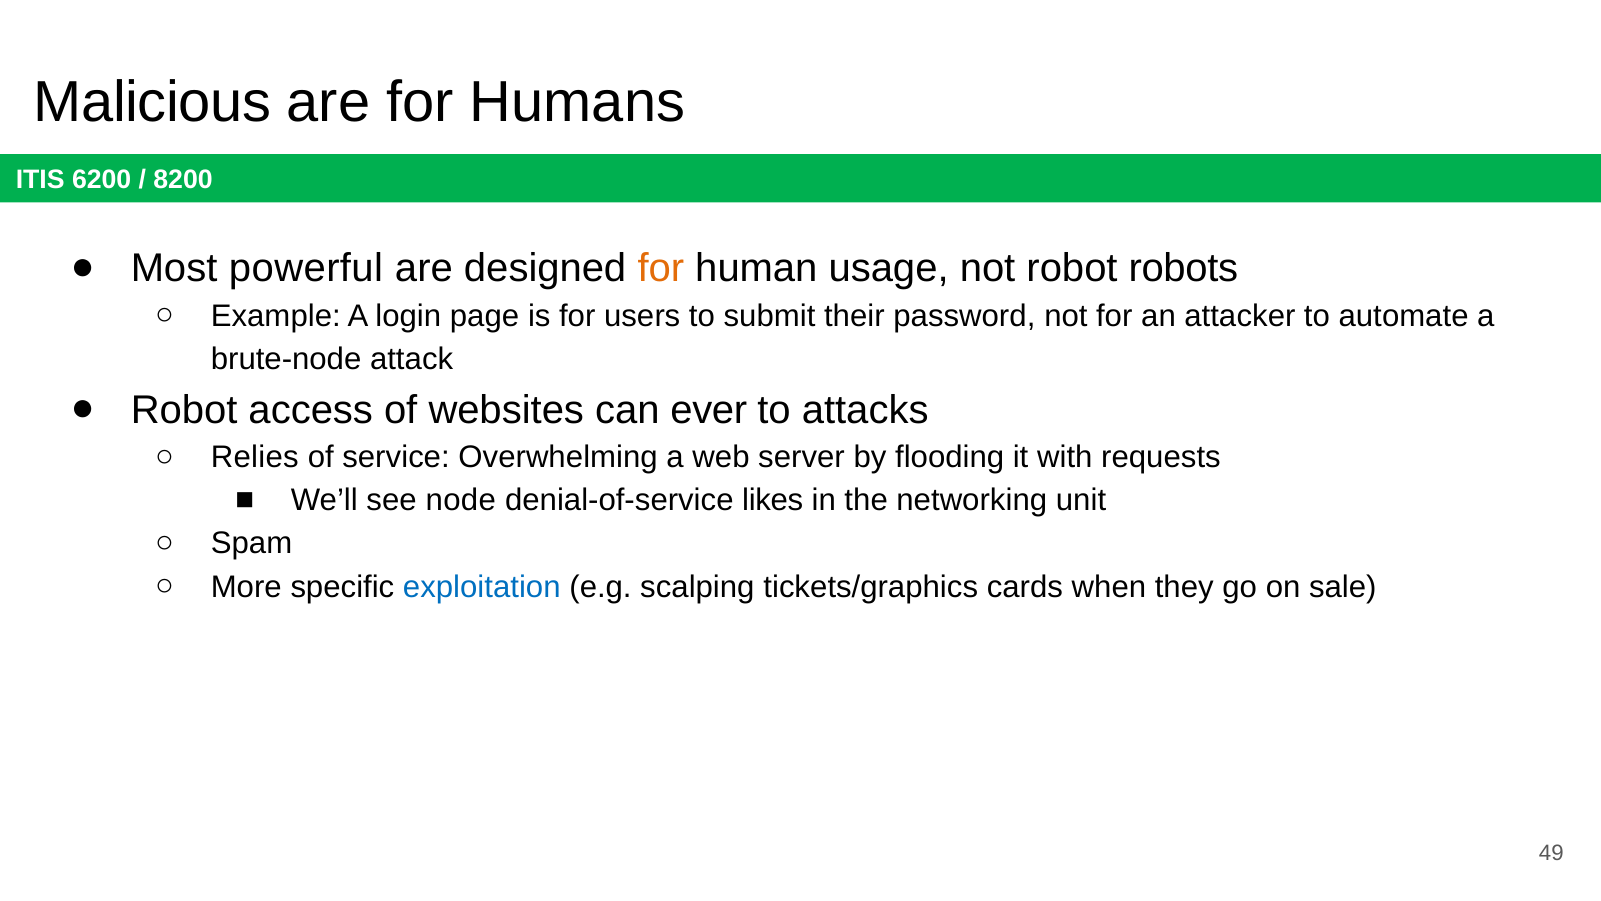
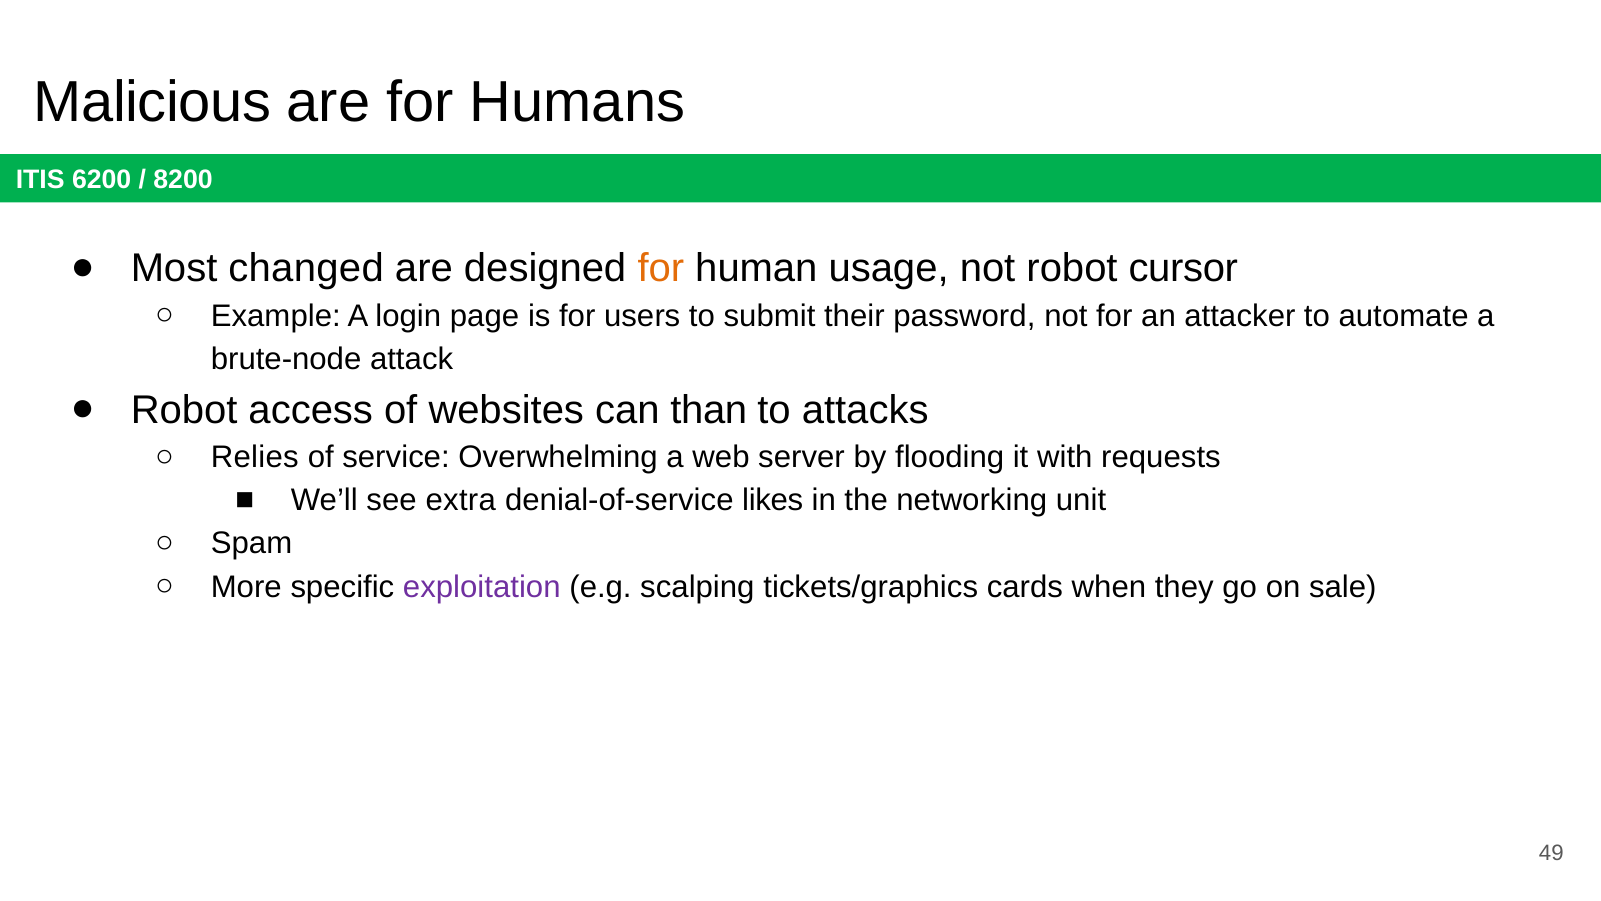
powerful: powerful -> changed (306, 268)
robots: robots -> cursor (1183, 268)
ever: ever -> than (709, 410)
node: node -> extra (461, 500)
exploitation colour: blue -> purple (482, 587)
